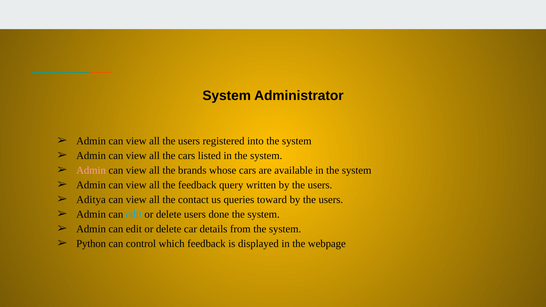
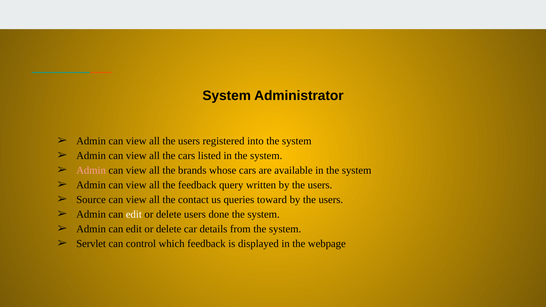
Aditya: Aditya -> Source (91, 200)
edit colour: light blue -> white (134, 214)
Python: Python -> Servlet (91, 244)
